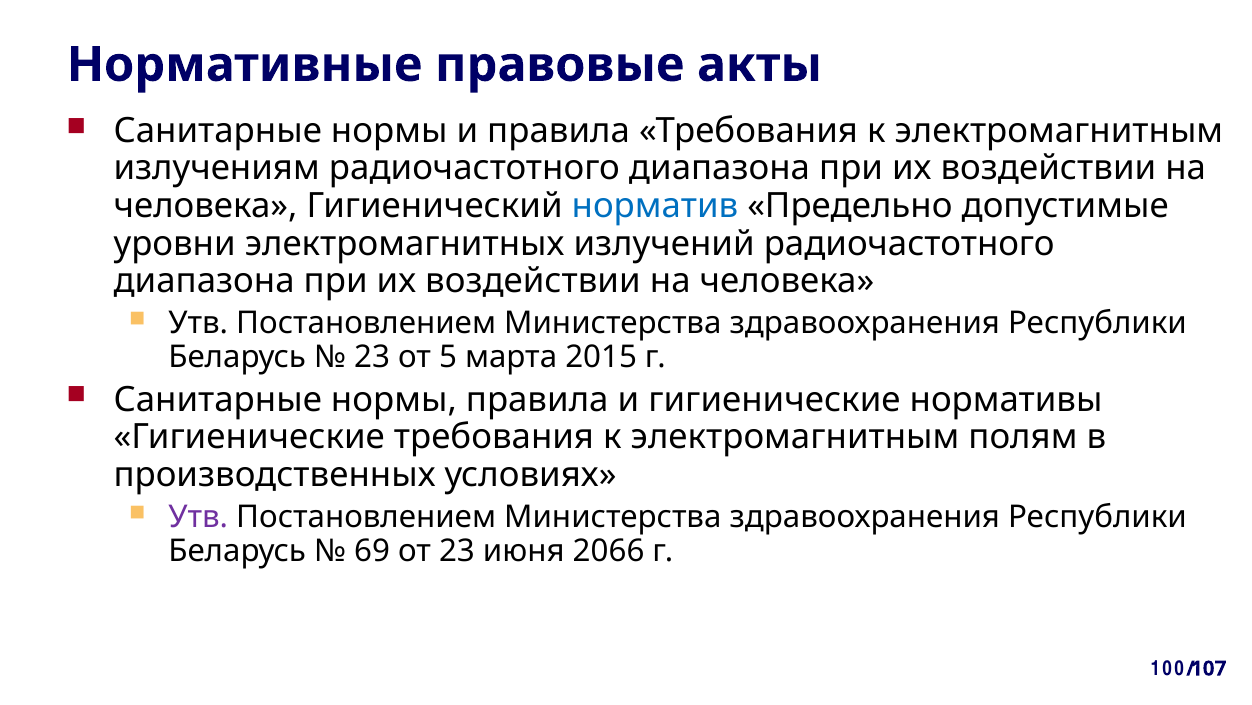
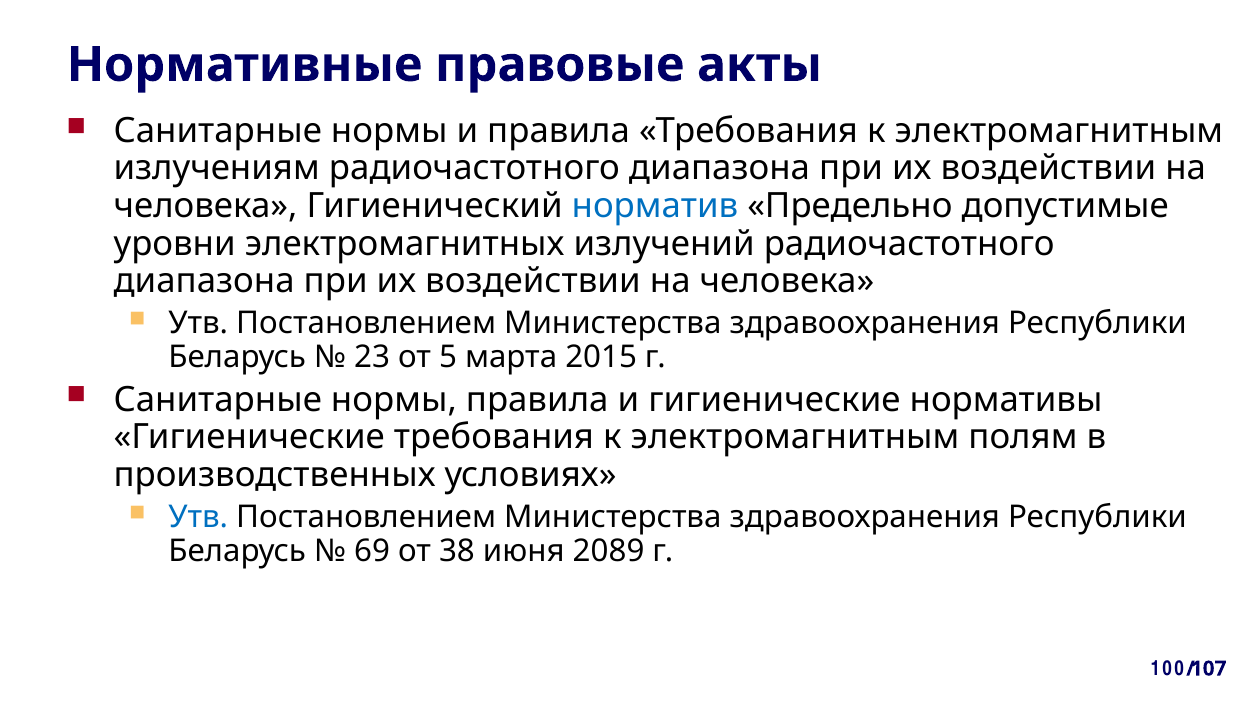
Утв colour: purple -> blue (198, 516)
от 23: 23 -> 38 (457, 550)
2066: 2066 -> 2089 (609, 550)
